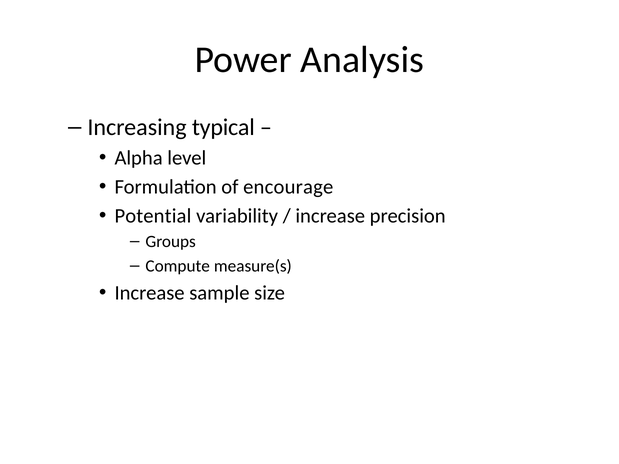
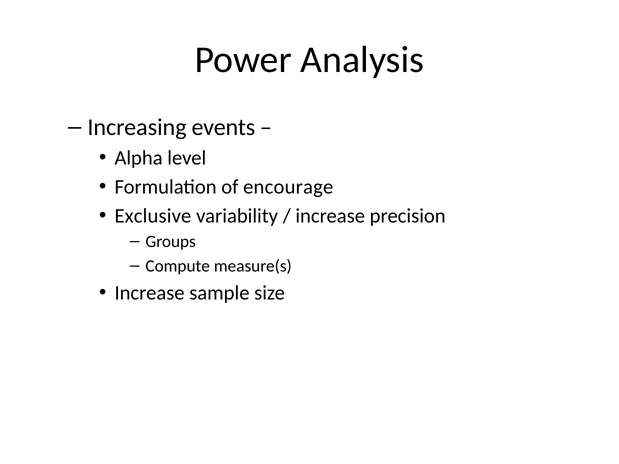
typical: typical -> events (223, 128)
Potential: Potential -> Exclusive (153, 216)
